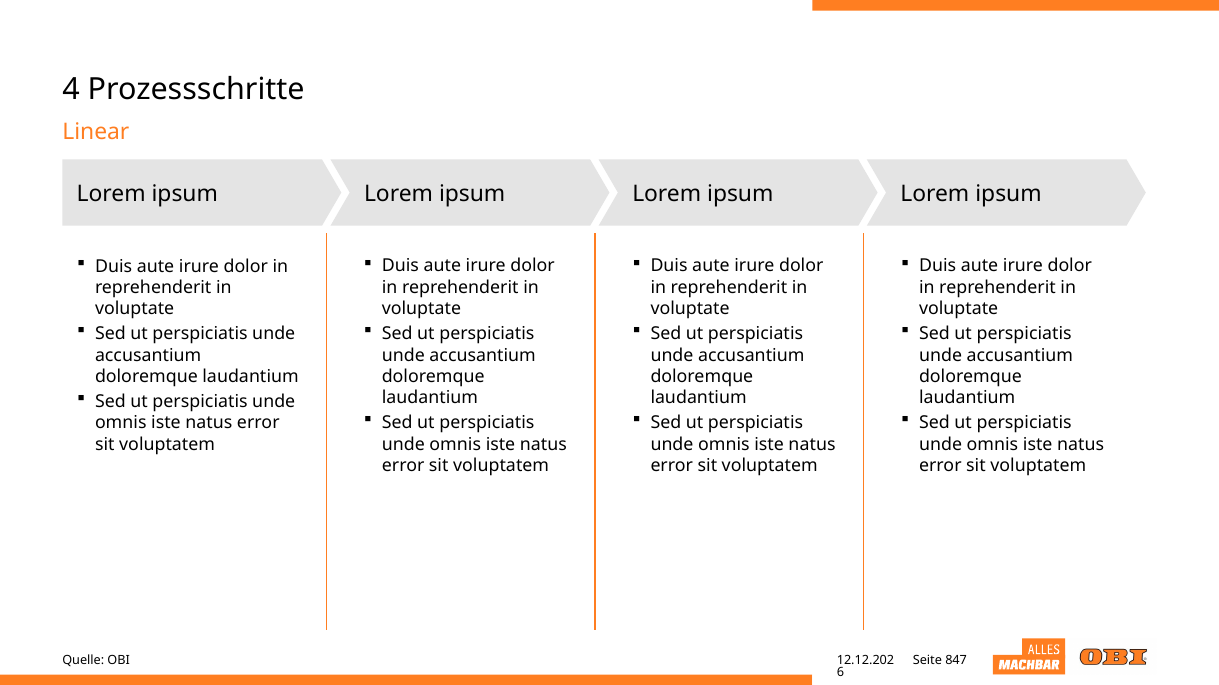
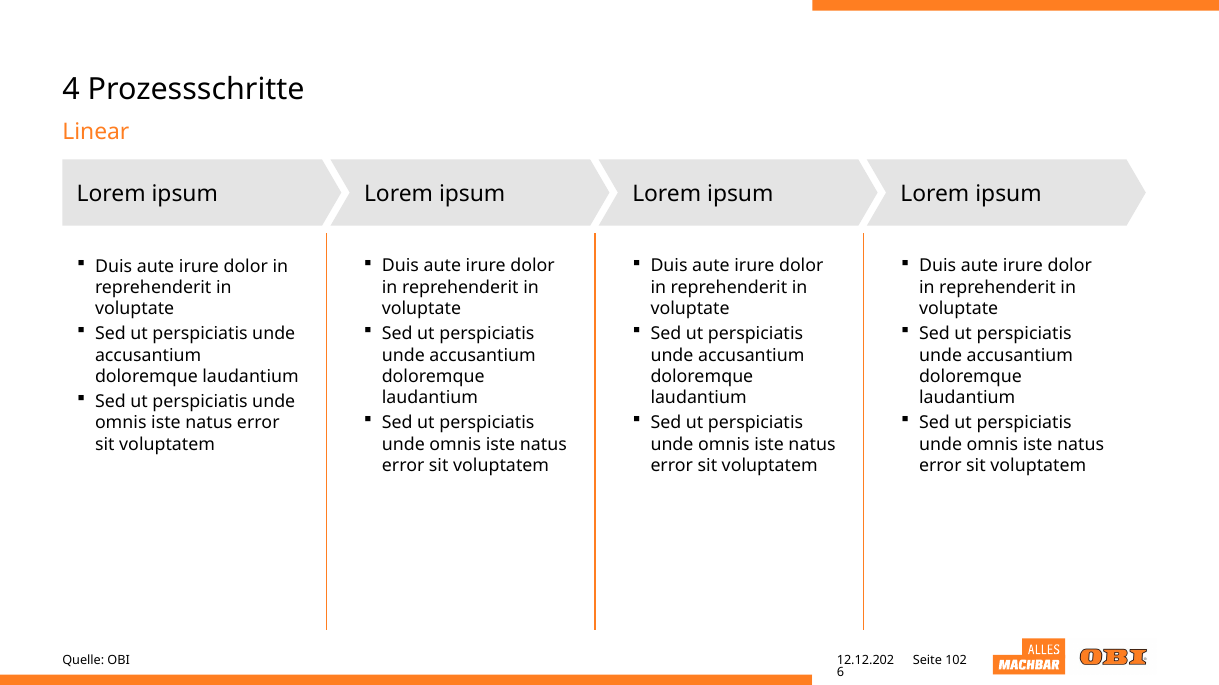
847: 847 -> 102 (956, 661)
